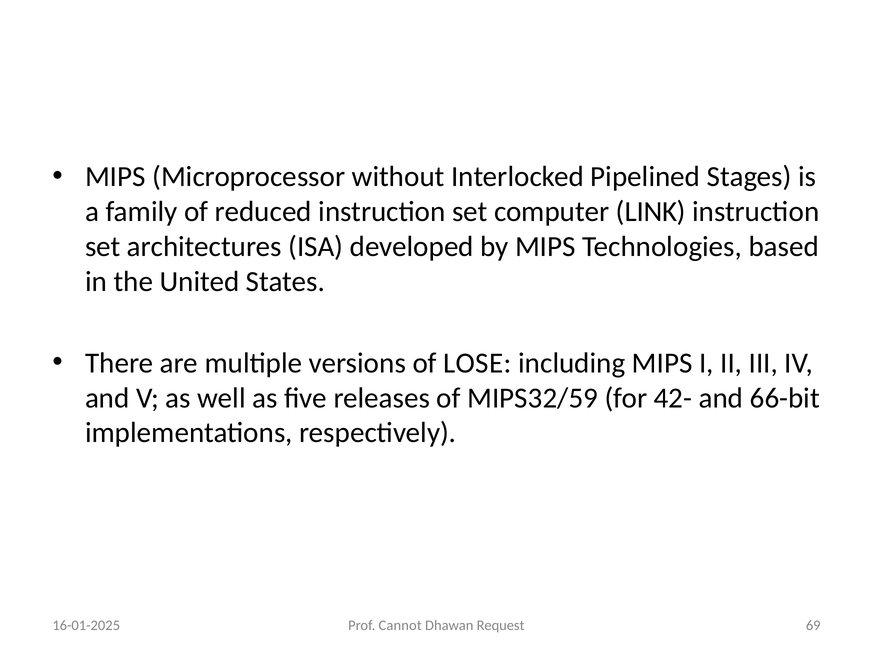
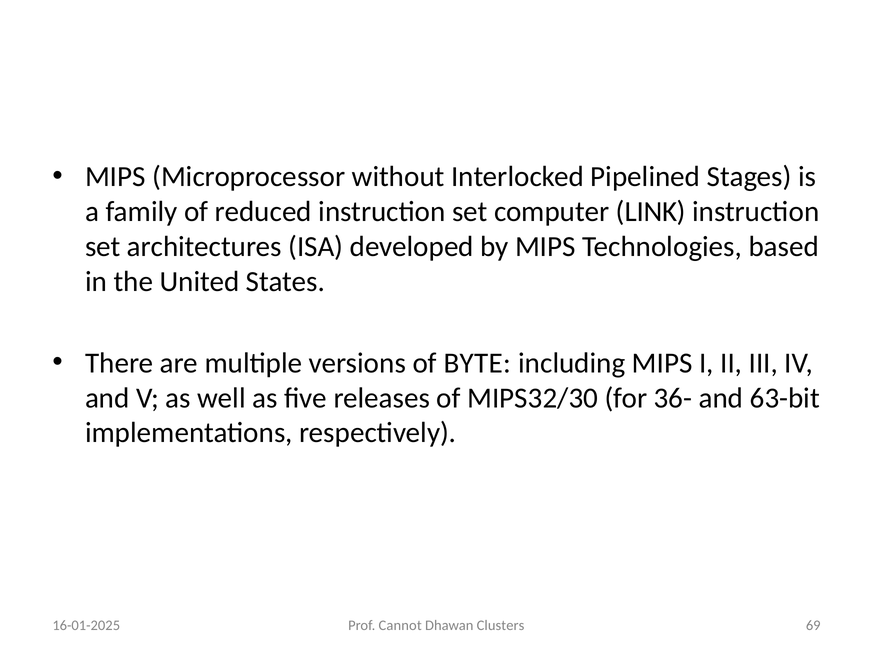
LOSE: LOSE -> BYTE (477, 363)
MIPS32/59: MIPS32/59 -> MIPS32/30 (533, 398)
42-: 42- -> 36- (673, 398)
66-bit: 66-bit -> 63-bit (785, 398)
Request: Request -> Clusters (501, 625)
